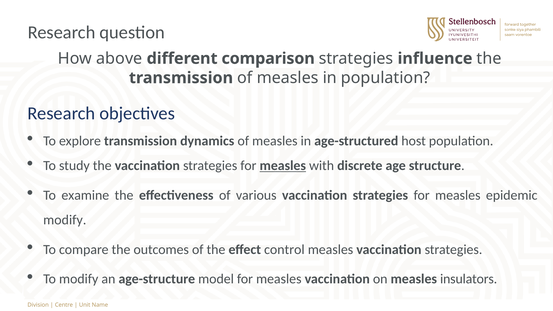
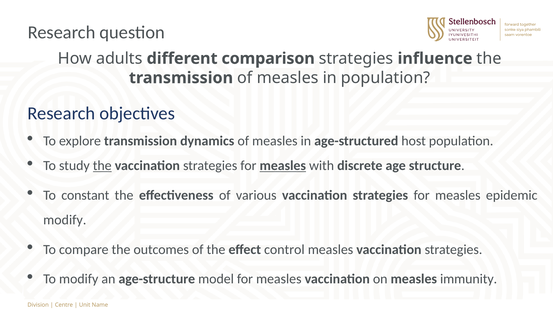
above: above -> adults (119, 59)
the underline: none -> present (102, 166)
examine: examine -> constant (85, 195)
insulators: insulators -> immunity (469, 279)
